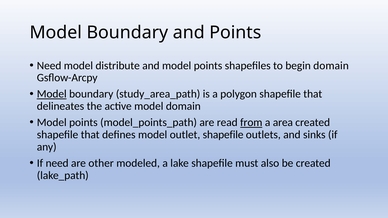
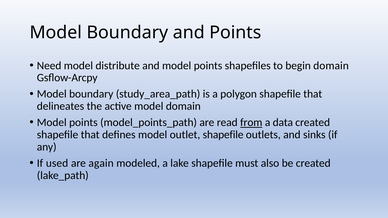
Model underline: present -> none (52, 94)
area: area -> data (283, 123)
If need: need -> used (57, 163)
other: other -> again (101, 163)
